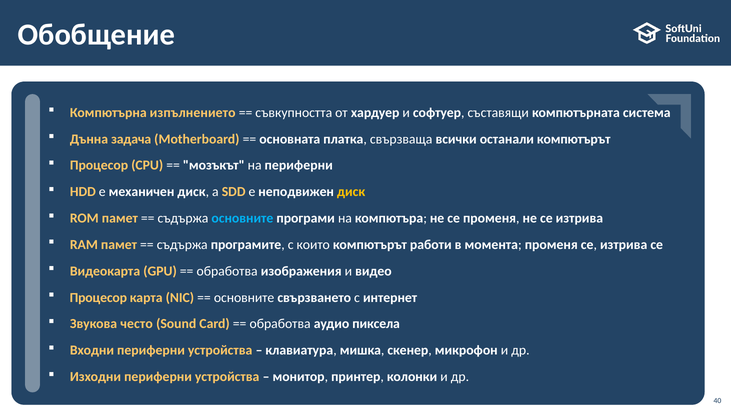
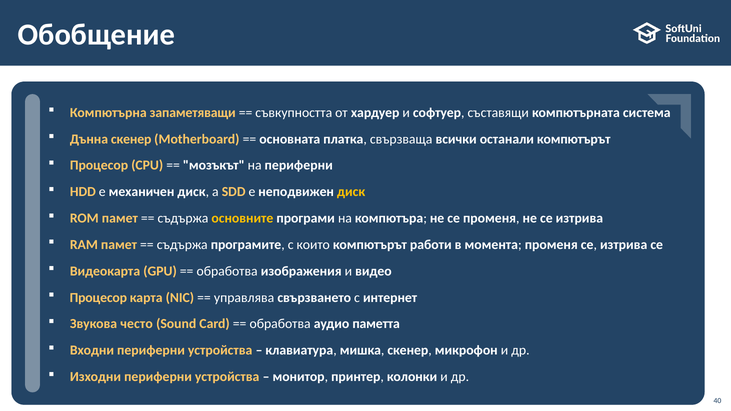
изпълнението: изпълнението -> запаметяващи (193, 113)
Дънна задача: задача -> скенер (131, 139)
основните colour: light blue -> yellow (242, 218)
основните: основните -> управлява (244, 298)
пиксела: пиксела -> паметта (376, 324)
